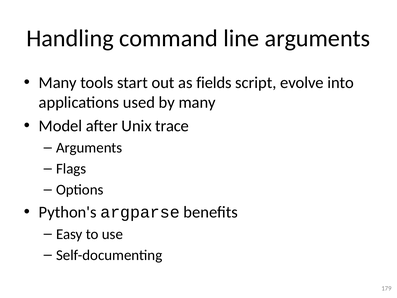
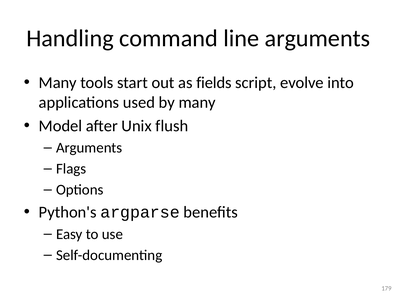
trace: trace -> flush (172, 126)
